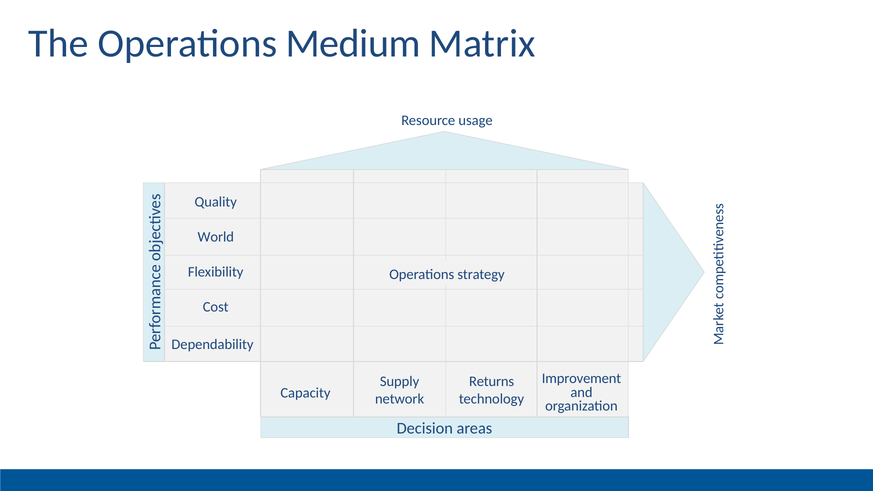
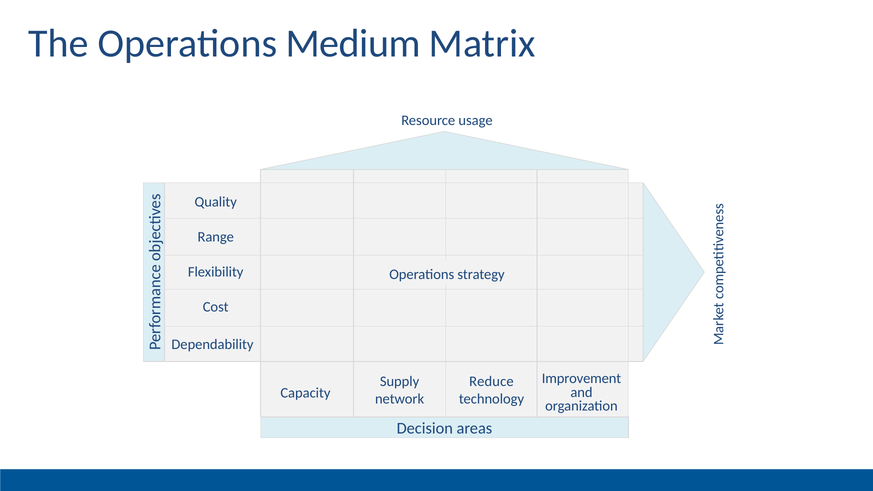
World: World -> Range (216, 237)
Returns: Returns -> Reduce (491, 382)
